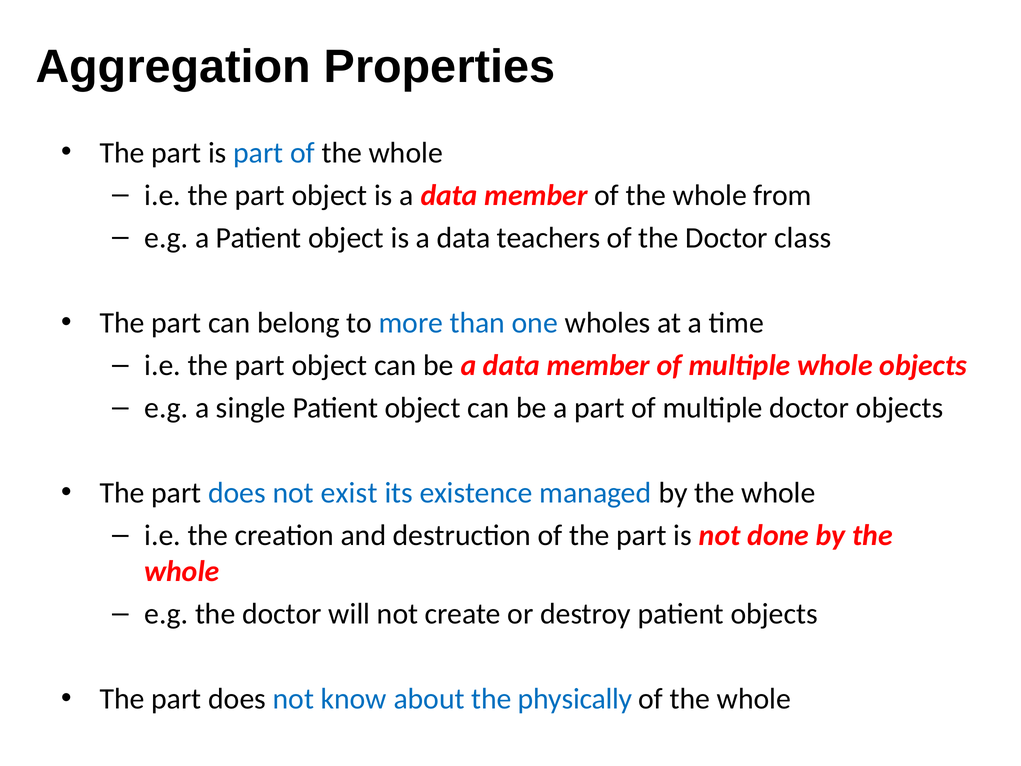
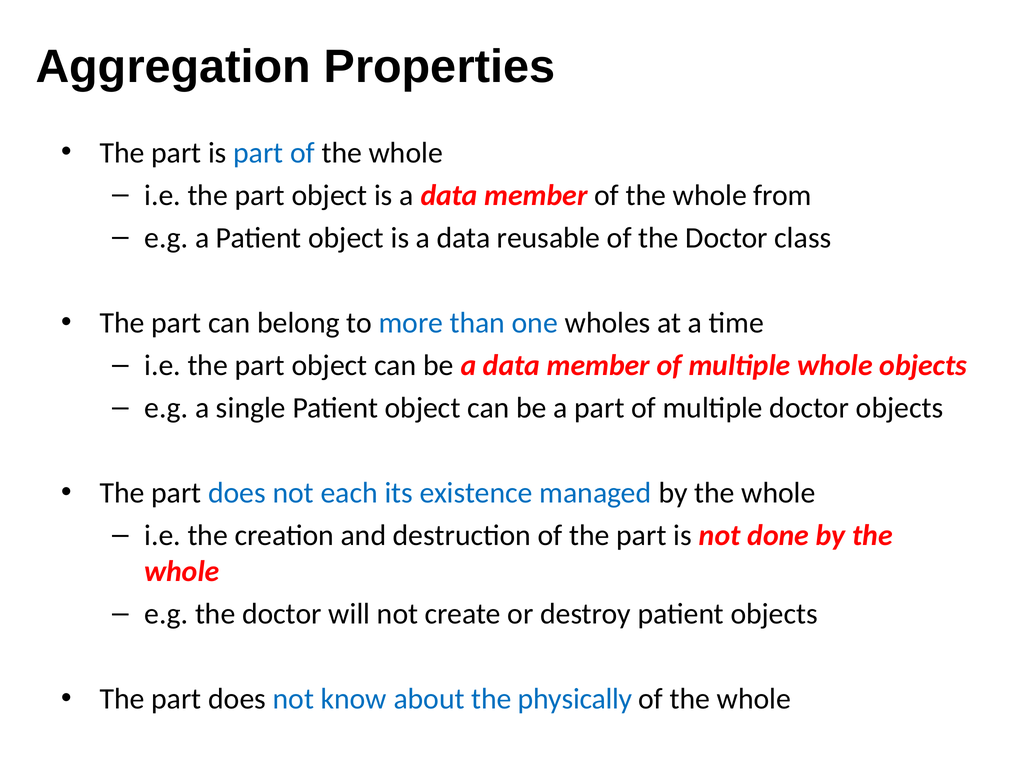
teachers: teachers -> reusable (549, 238)
exist: exist -> each (349, 493)
